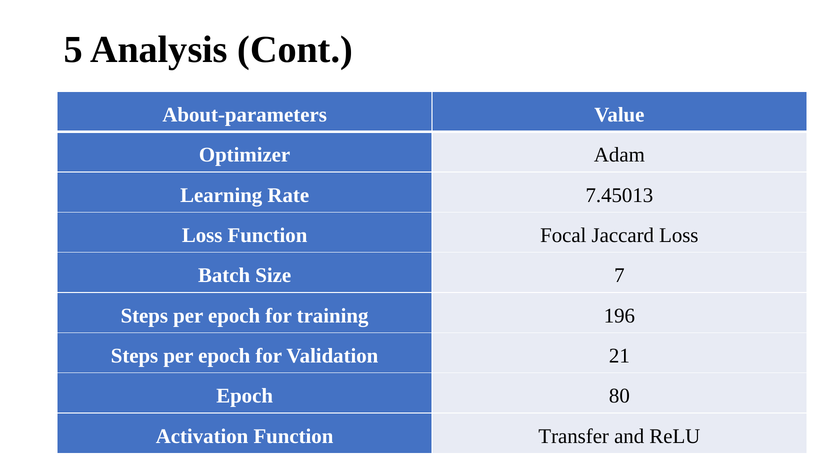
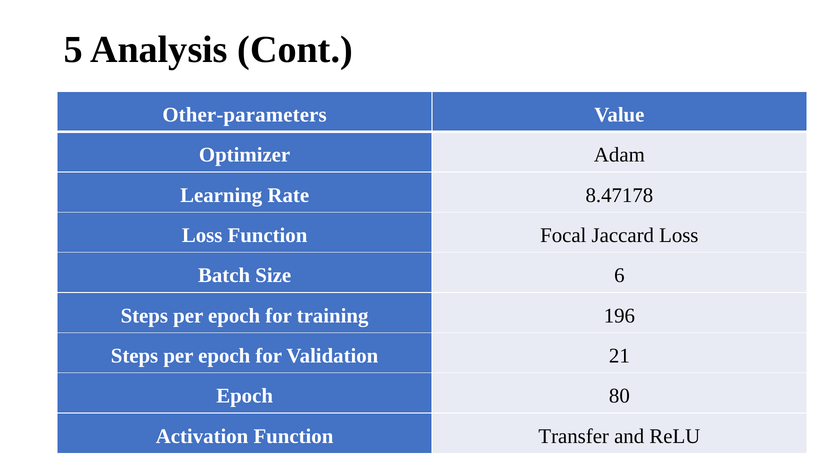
About-parameters: About-parameters -> Other-parameters (245, 115)
7.45013: 7.45013 -> 8.47178 (619, 195)
7: 7 -> 6 (619, 275)
